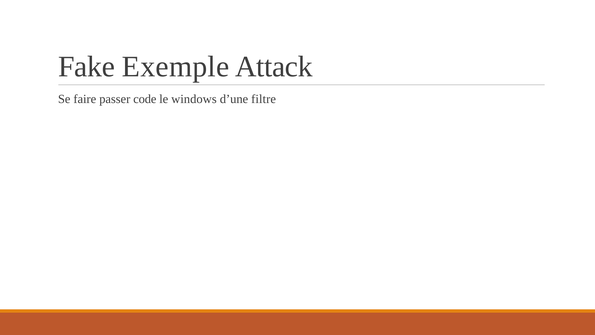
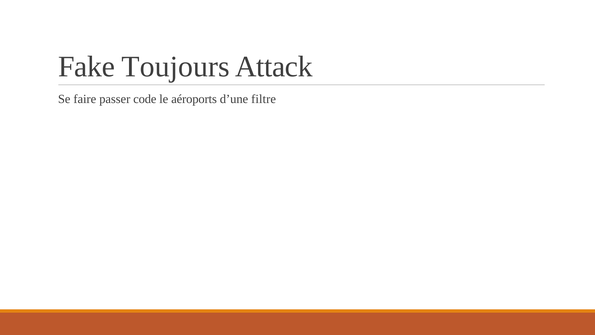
Exemple: Exemple -> Toujours (176, 67)
windows: windows -> aéroports (194, 99)
